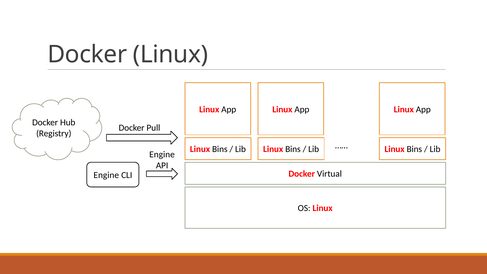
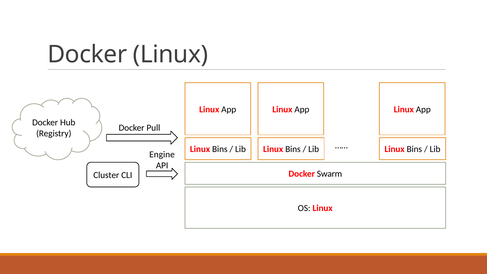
Virtual: Virtual -> Swarm (329, 174)
Engine: Engine -> Cluster (106, 175)
